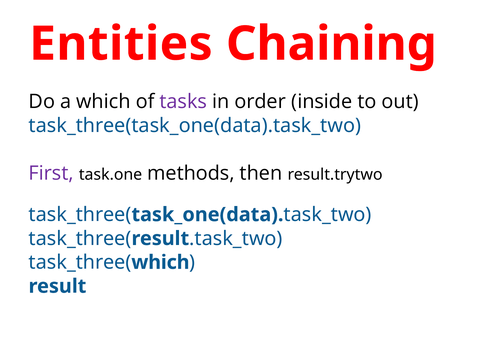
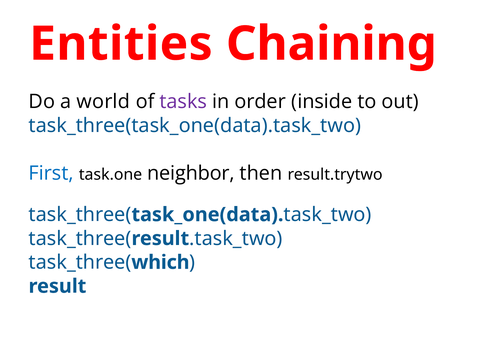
a which: which -> world (103, 102)
First colour: purple -> blue (51, 173)
methods: methods -> neighbor (191, 173)
